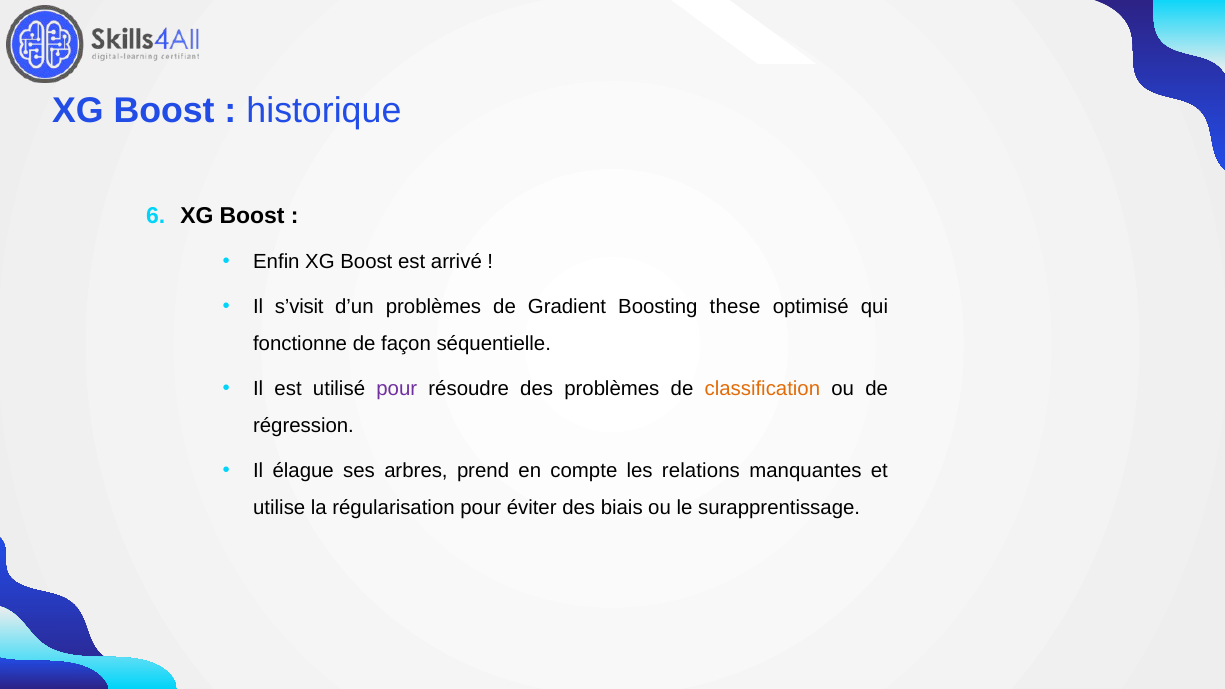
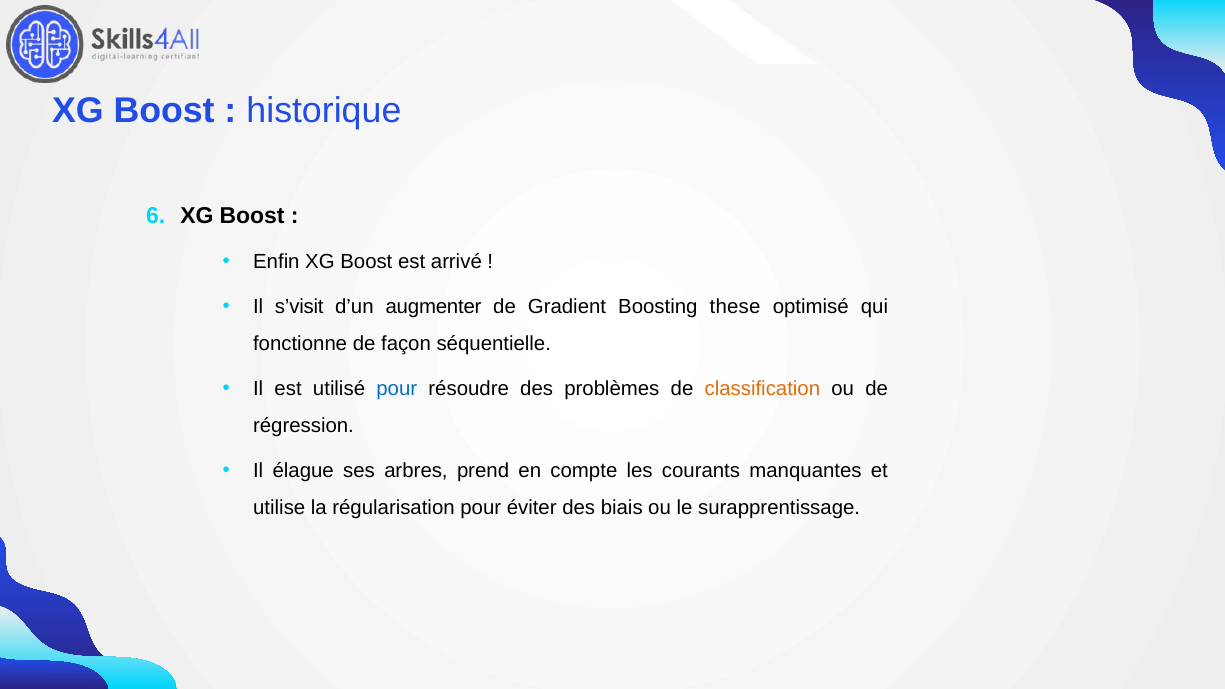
d’un problèmes: problèmes -> augmenter (434, 307)
pour colour: purple -> blue (397, 389)
relations: relations -> courants (701, 471)
